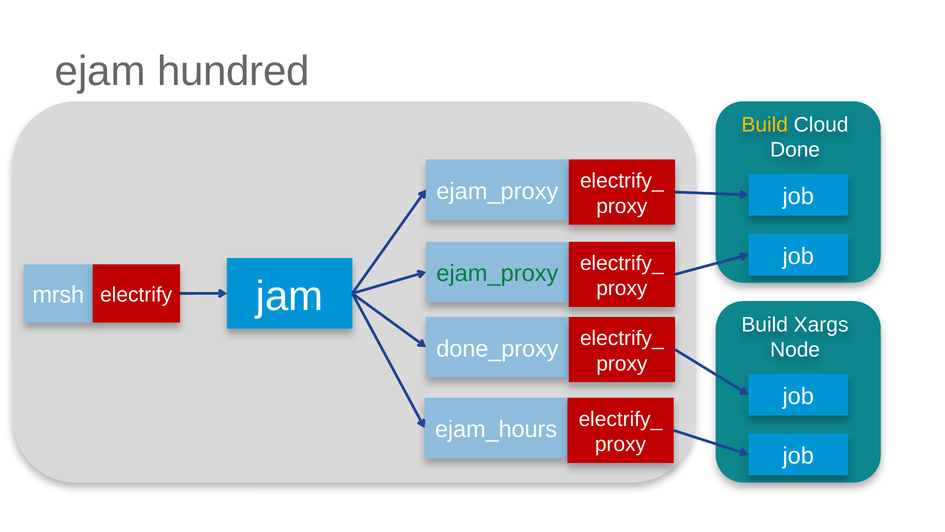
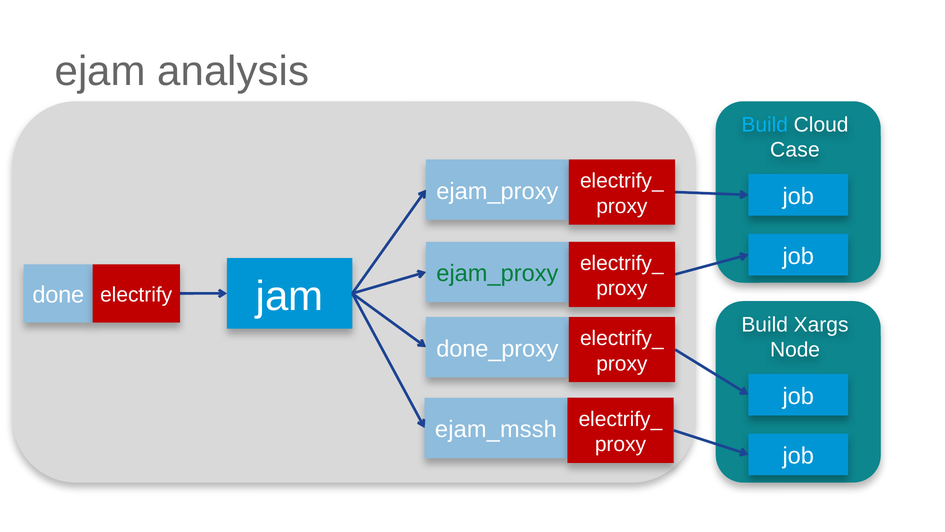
hundred: hundred -> analysis (233, 71)
Build colour: yellow -> light blue (765, 125)
Done: Done -> Case (795, 150)
mrsh: mrsh -> done (58, 295)
ejam_hours: ejam_hours -> ejam_mssh (496, 429)
